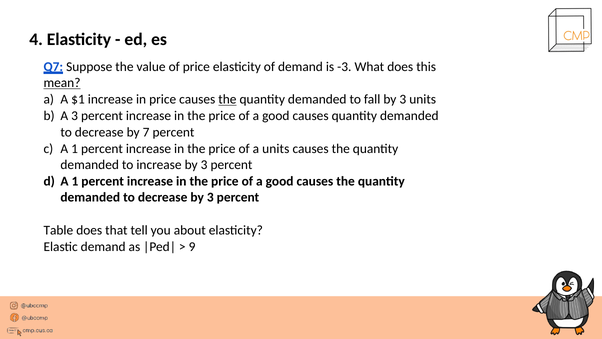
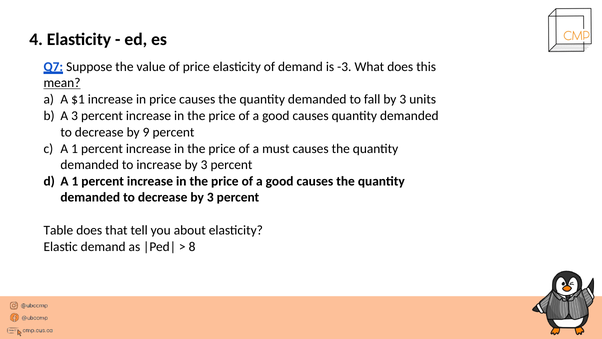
the underline: present -> none (227, 99)
7: 7 -> 9 (146, 132)
a units: units -> must (276, 148)
9: 9 -> 8 (192, 246)
